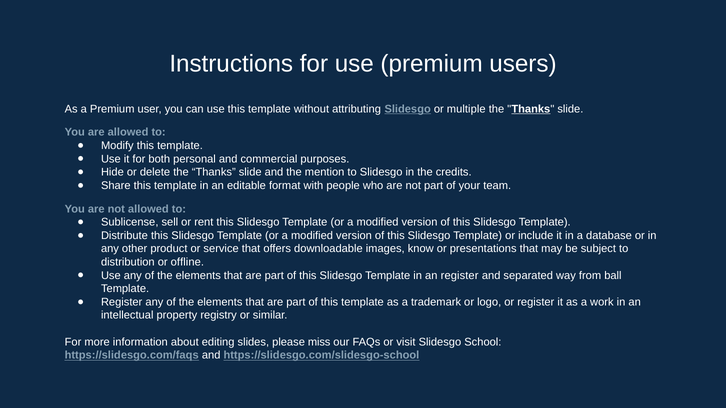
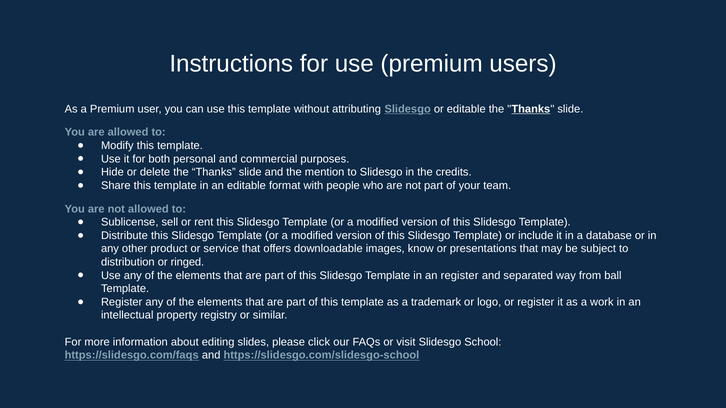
or multiple: multiple -> editable (466, 109)
offline: offline -> ringed (187, 262)
miss: miss -> click (319, 342)
